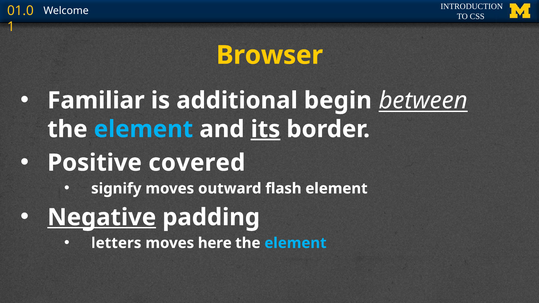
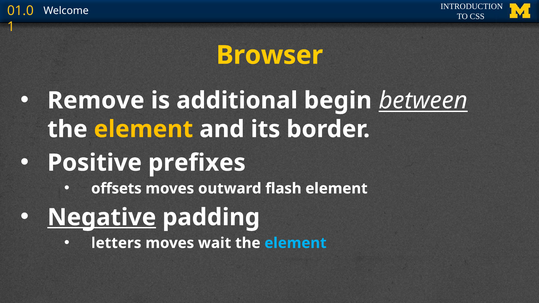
Familiar: Familiar -> Remove (96, 101)
element colour: light blue -> yellow (143, 129)
its underline: present -> none (265, 129)
covered: covered -> prefixes (197, 163)
signify: signify -> offsets (116, 189)
here: here -> wait (215, 243)
